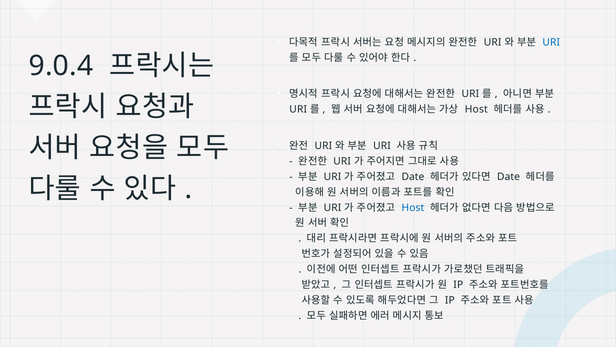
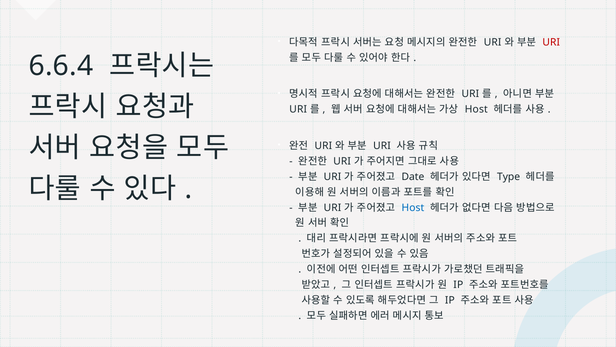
URI colour: blue -> red (551, 42)
9.0.4: 9.0.4 -> 6.6.4 (61, 66)
Date: Date -> Type (509, 177)
